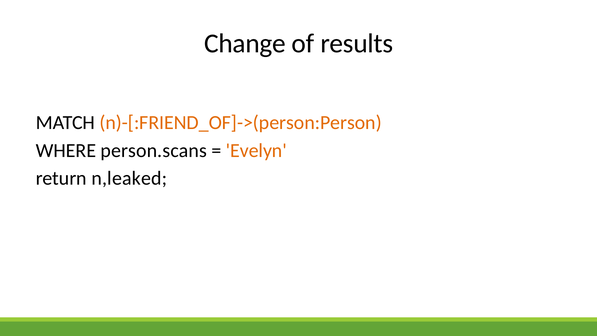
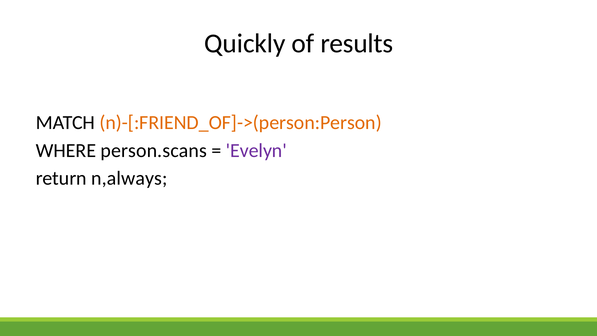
Change: Change -> Quickly (245, 43)
Evelyn colour: orange -> purple (256, 150)
n,leaked: n,leaked -> n,always (129, 178)
